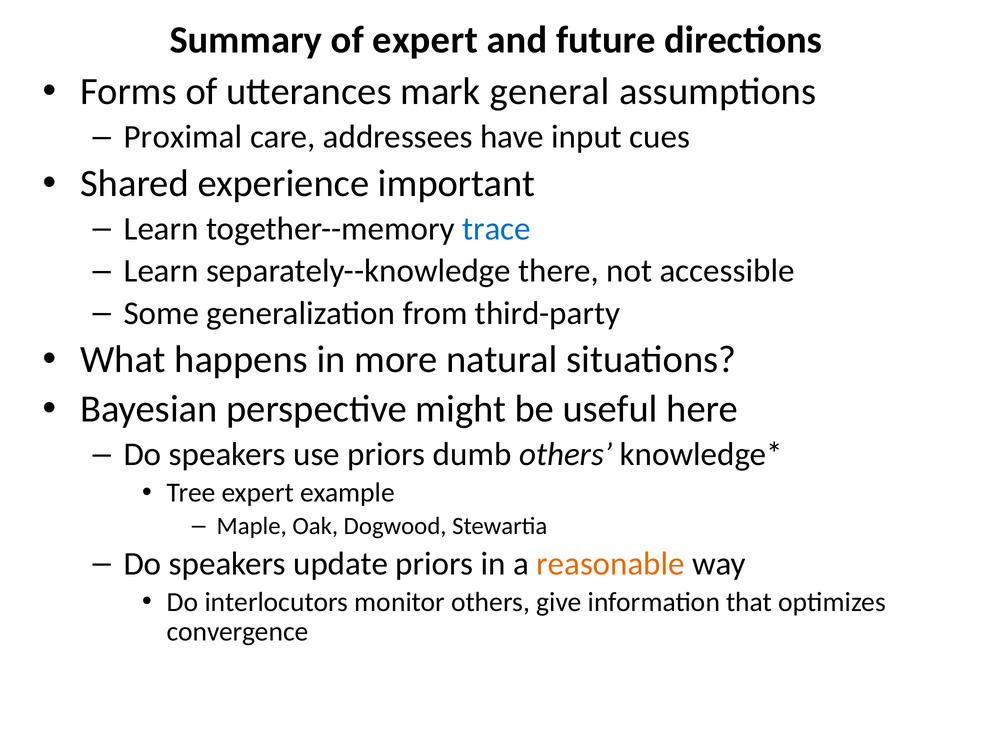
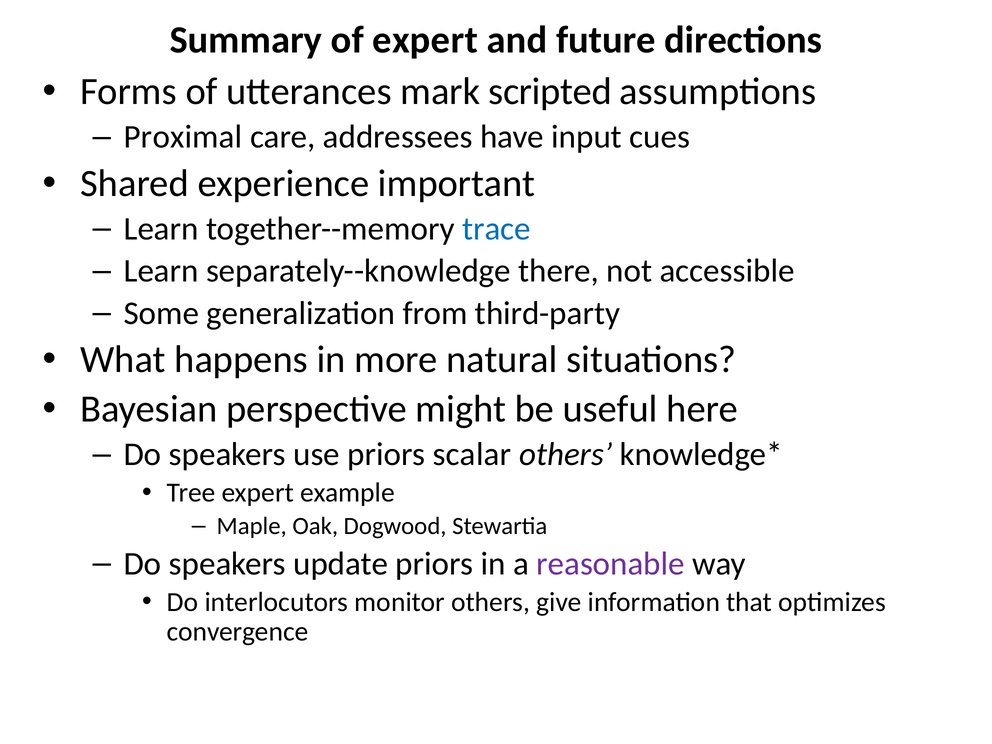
general: general -> scripted (550, 92)
dumb: dumb -> scalar (472, 454)
reasonable colour: orange -> purple (611, 564)
